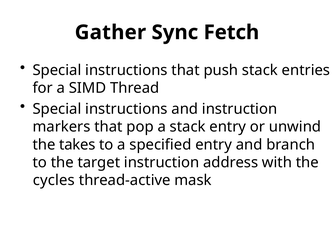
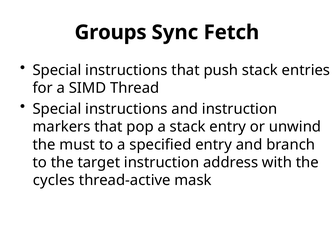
Gather: Gather -> Groups (111, 32)
takes: takes -> must (77, 144)
